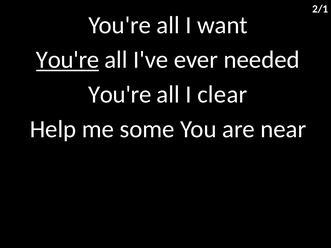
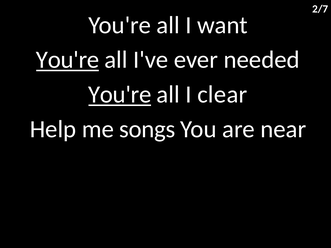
2/1: 2/1 -> 2/7 (320, 9)
You're underline: none -> present (120, 95)
some: some -> songs (147, 129)
